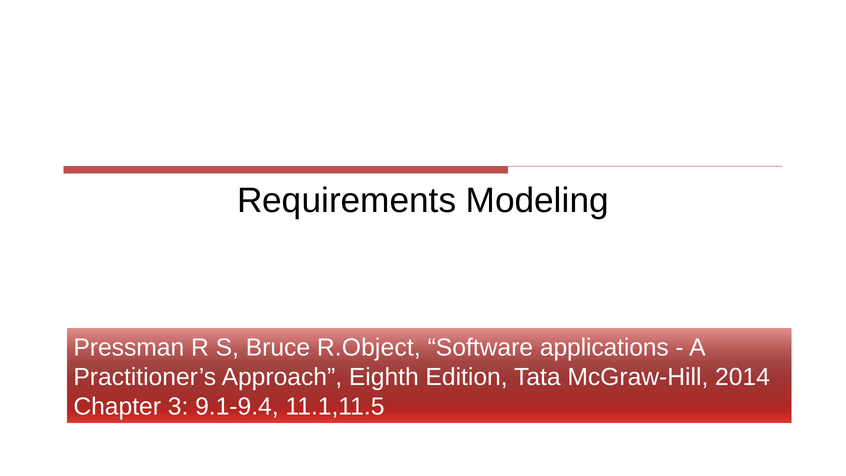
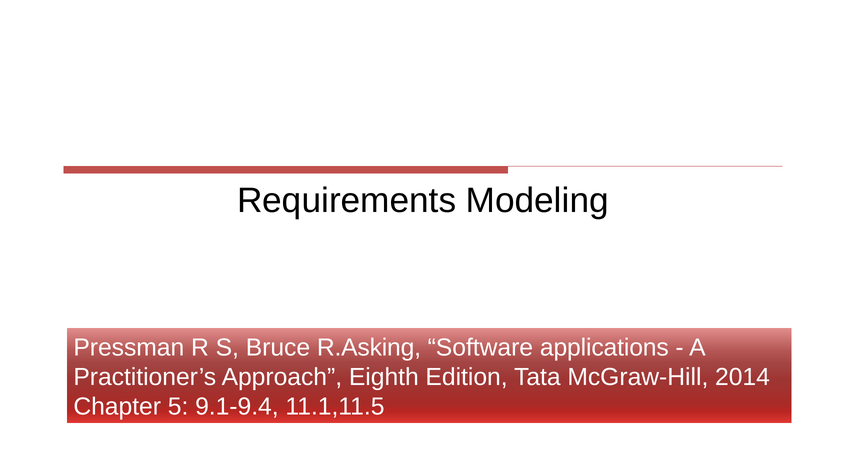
R.Object: R.Object -> R.Asking (369, 348)
3: 3 -> 5 (178, 407)
